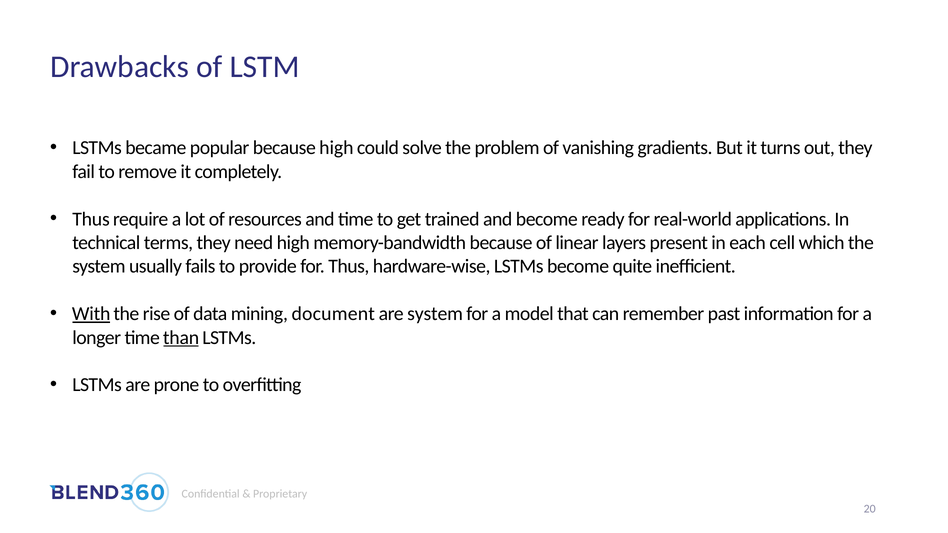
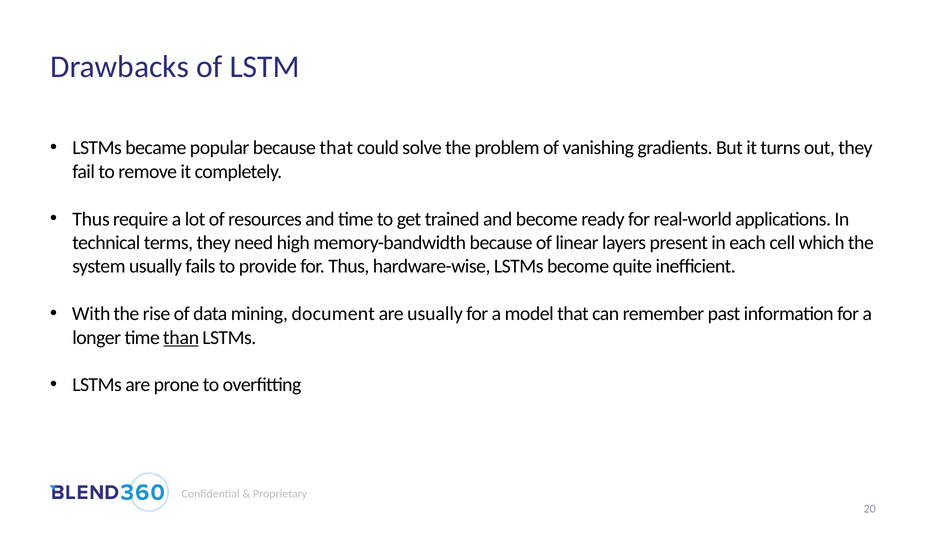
because high: high -> that (336, 148)
With underline: present -> none (91, 314)
are system: system -> usually (435, 314)
